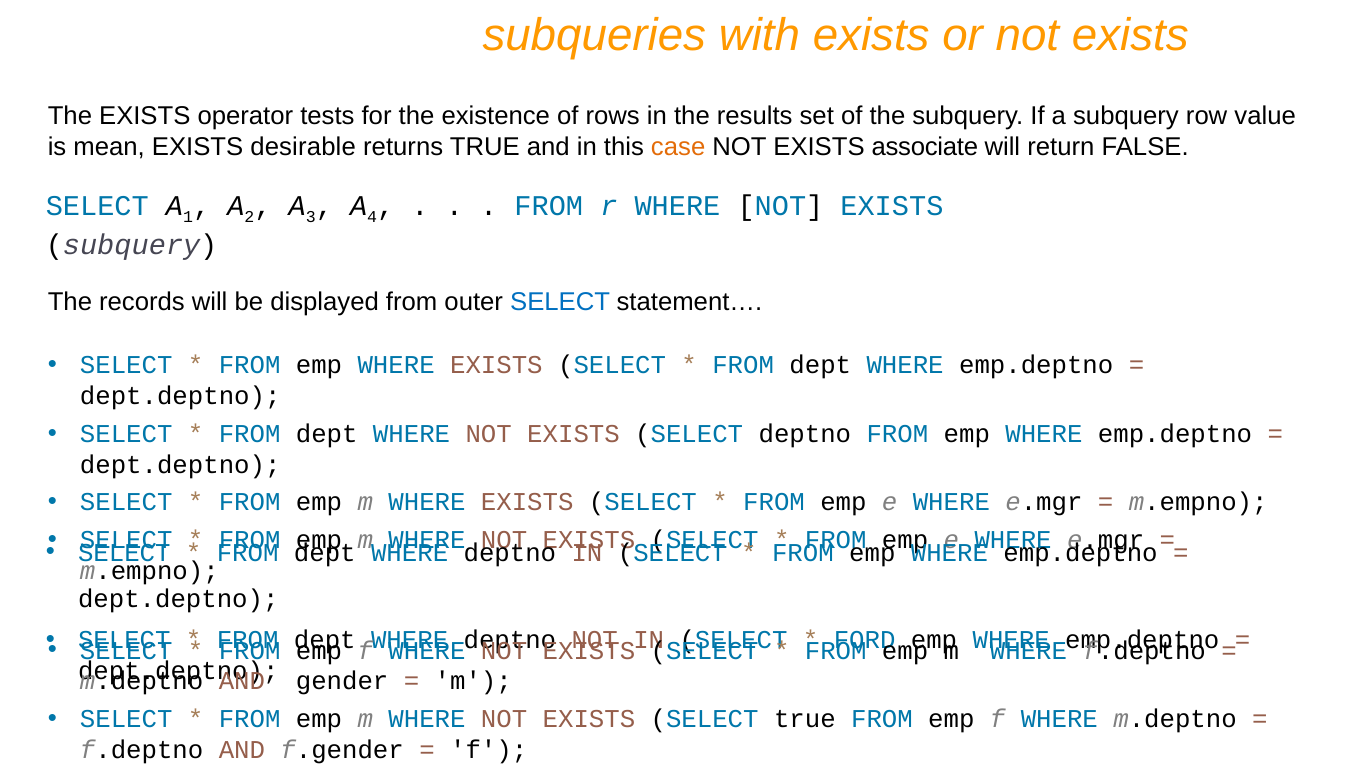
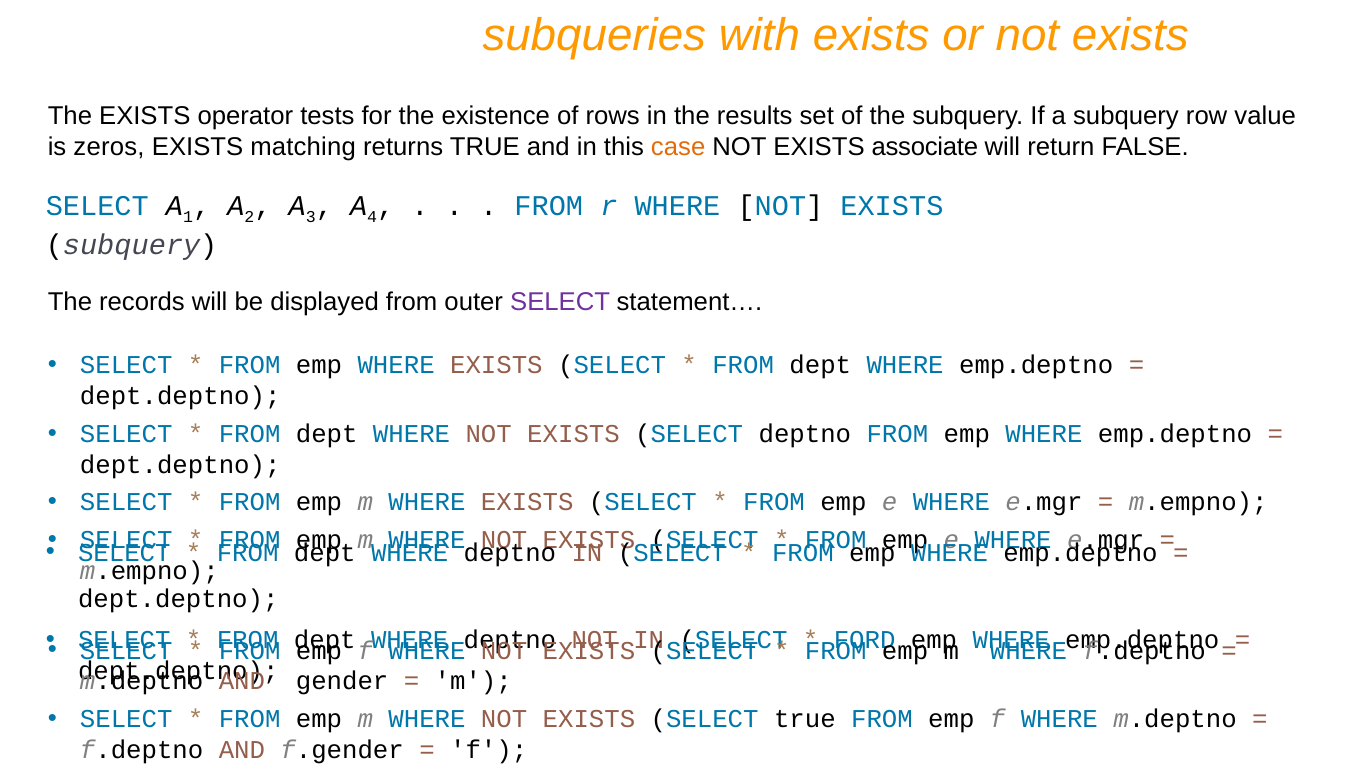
mean: mean -> zeros (109, 147)
desirable: desirable -> matching (303, 147)
SELECT colour: blue -> purple (560, 303)
